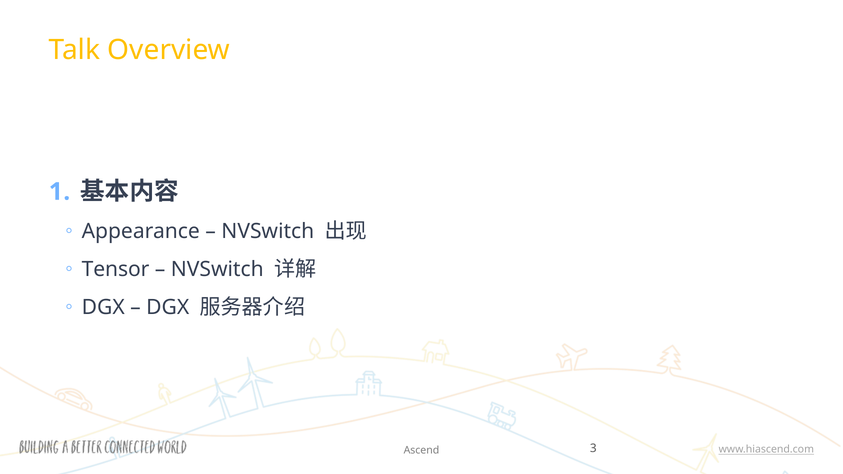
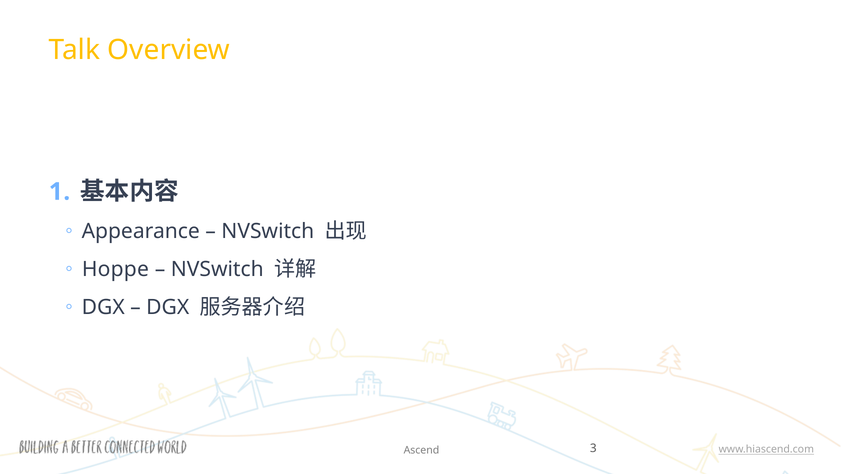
Tensor: Tensor -> Hoppe (115, 269)
